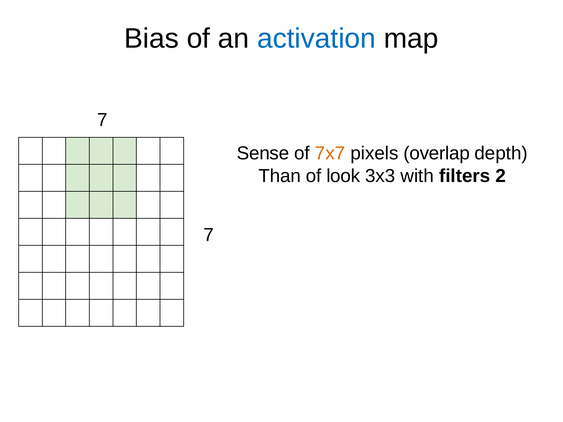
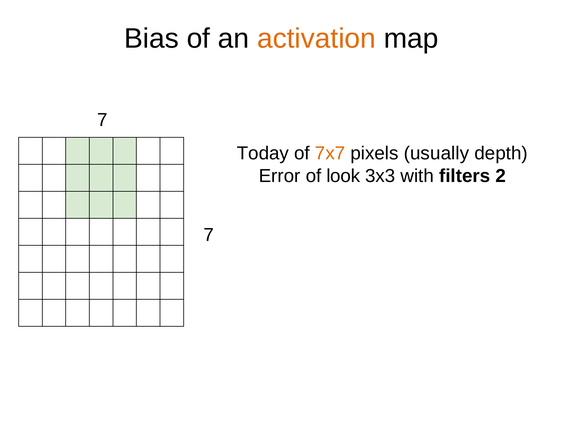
activation colour: blue -> orange (316, 39)
Sense: Sense -> Today (263, 153)
overlap: overlap -> usually (436, 153)
Than: Than -> Error (280, 176)
